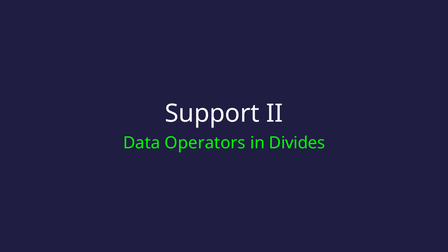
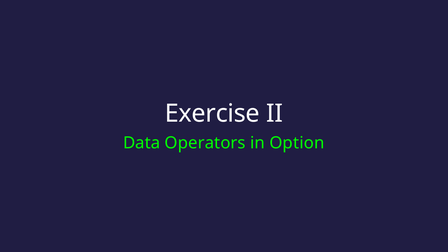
Support: Support -> Exercise (212, 114)
Divides: Divides -> Option (297, 143)
